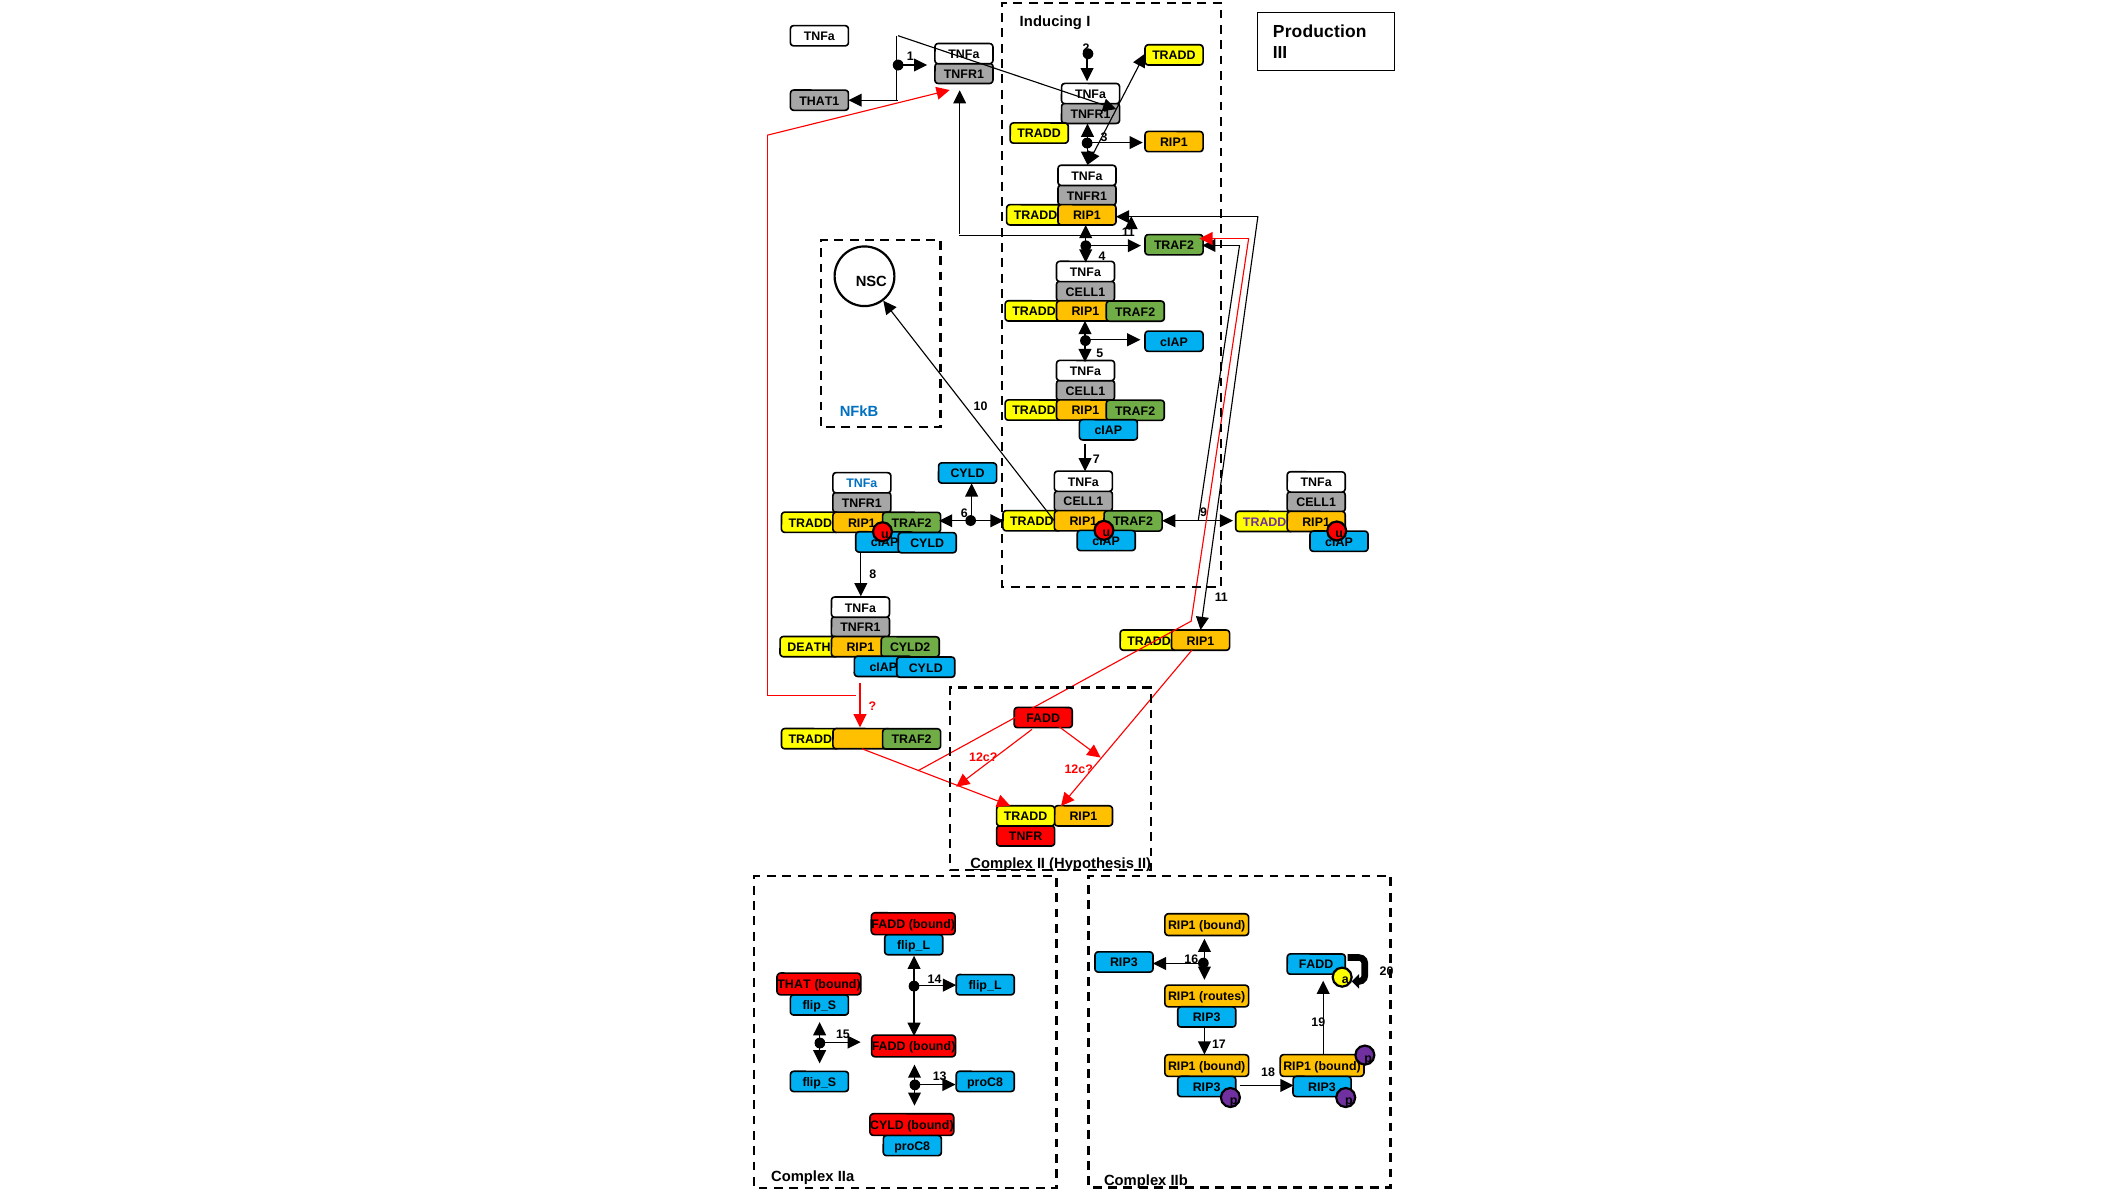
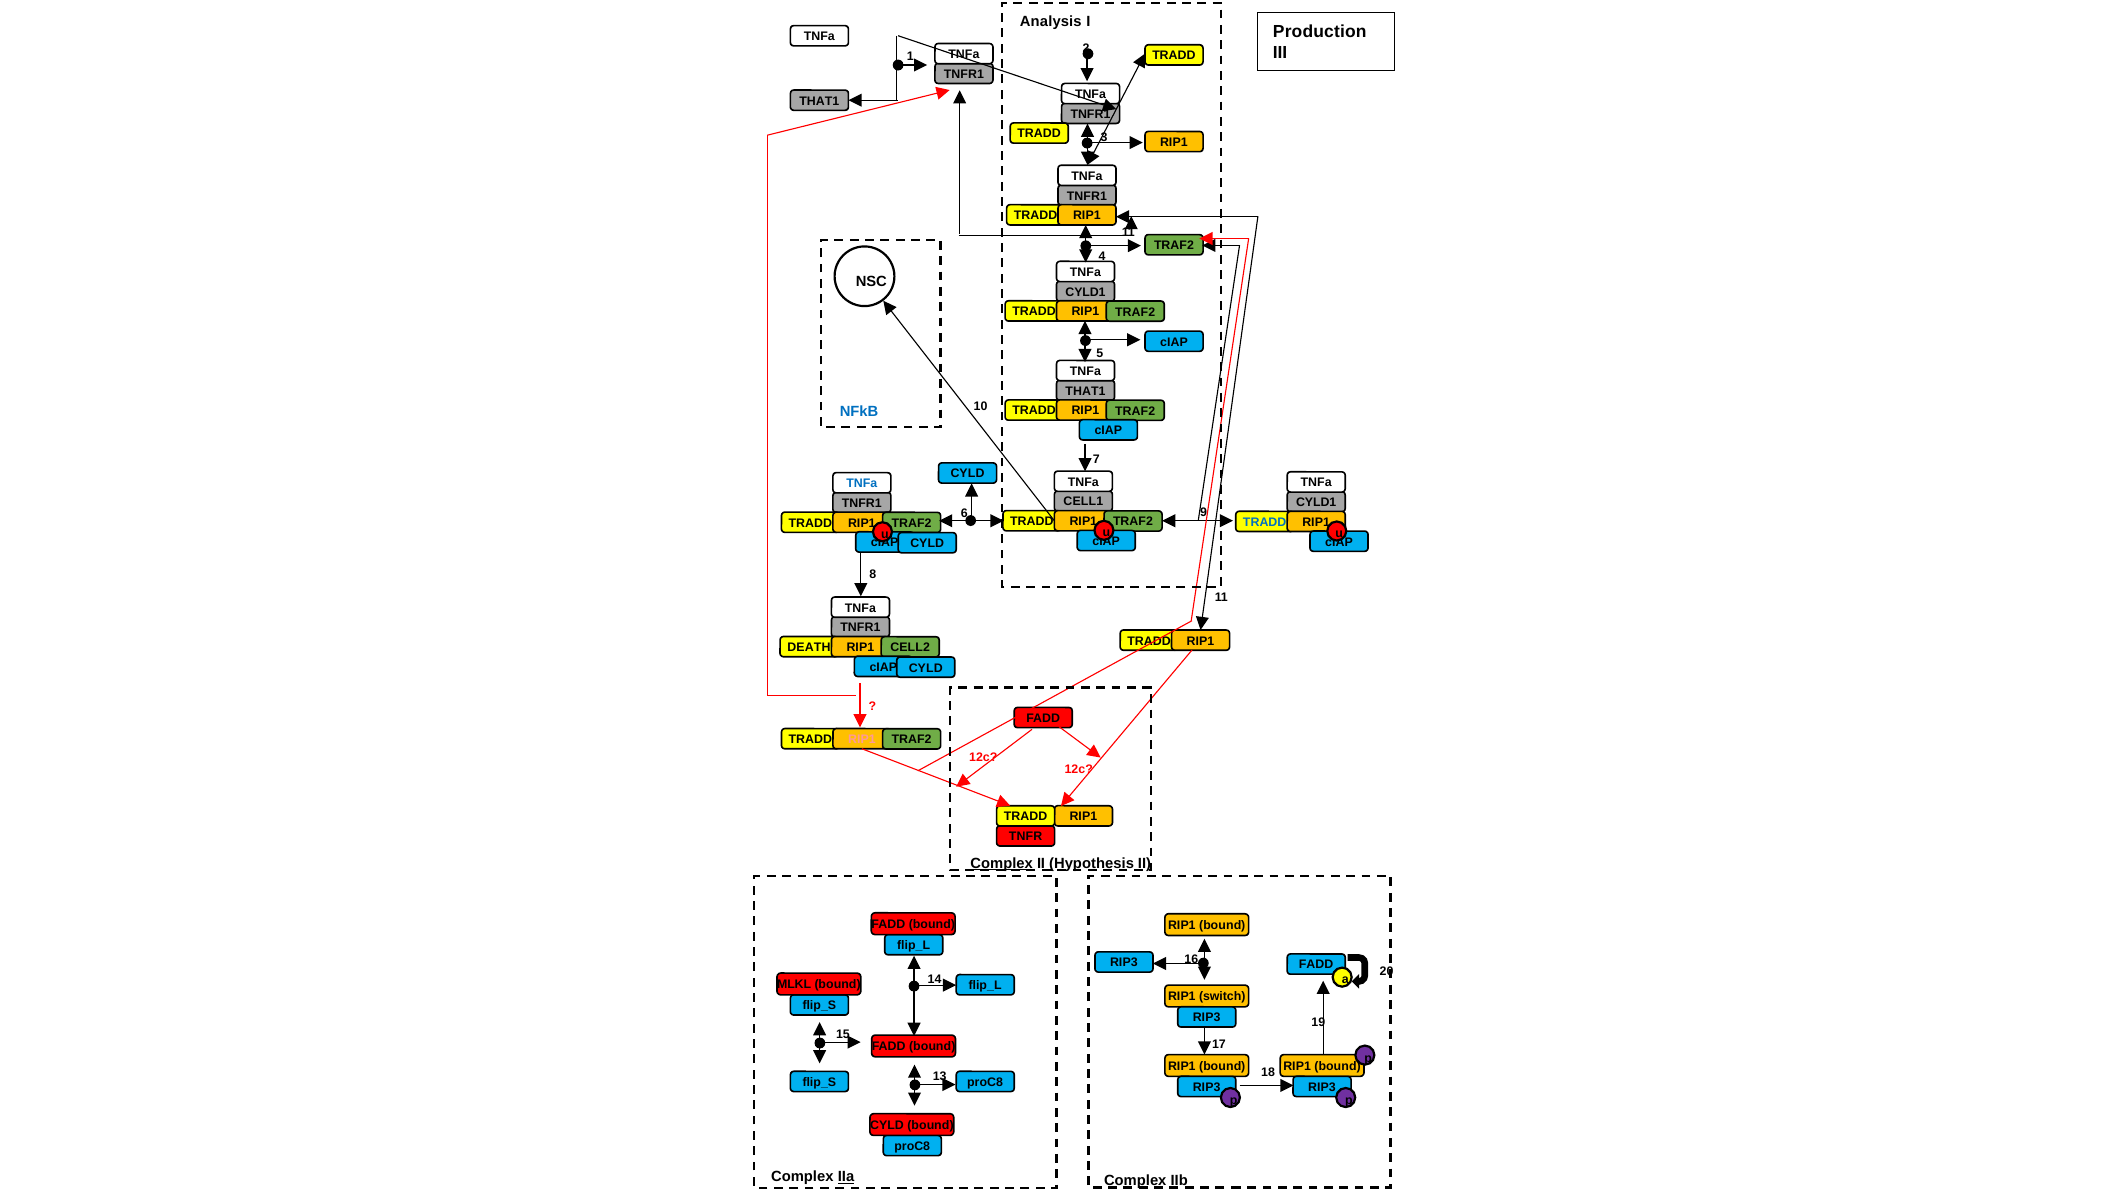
Inducing: Inducing -> Analysis (1051, 22)
CELL1: CELL1 -> CYLD1 (1086, 292)
CELL1: CELL1 -> THAT1 (1085, 391)
CELL1: CELL1 -> CYLD1 (1316, 503)
TRADD colour: purple -> blue (1265, 522)
CYLD2: CYLD2 -> CELL2 (910, 648)
RIP1 colour: yellow -> pink (862, 739)
THAT: THAT -> MLKL (794, 985)
routes: routes -> switch (1222, 997)
IIa underline: none -> present (846, 1177)
